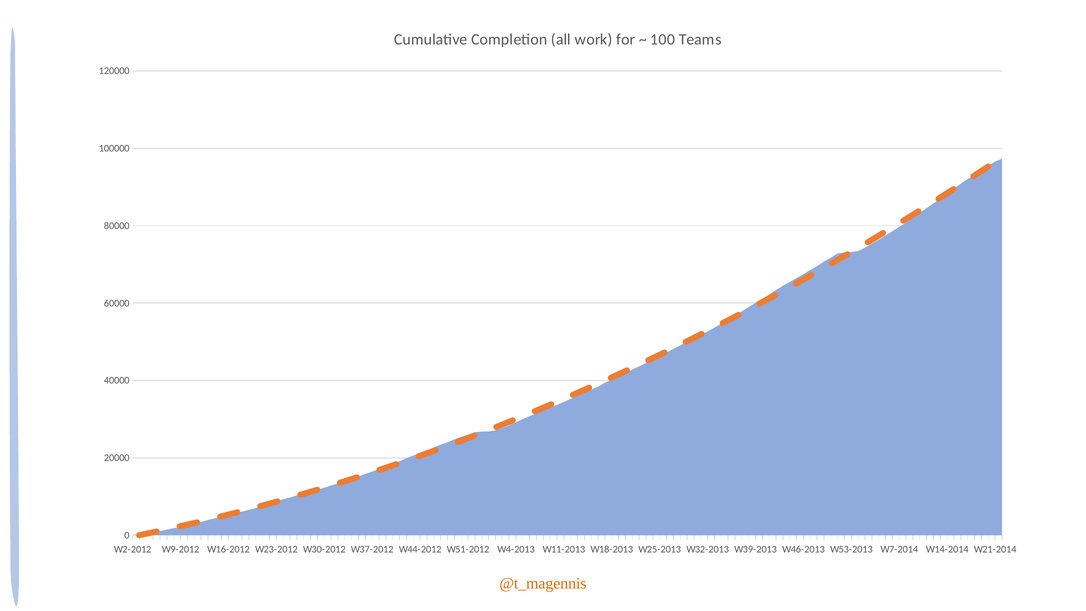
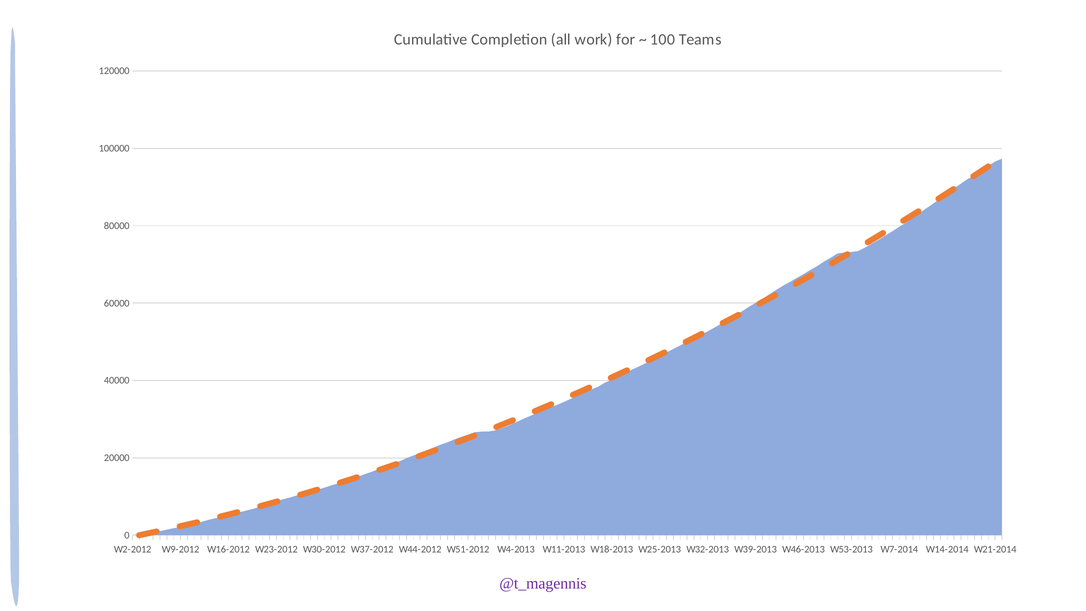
@t_magennis colour: orange -> purple (543, 584)
